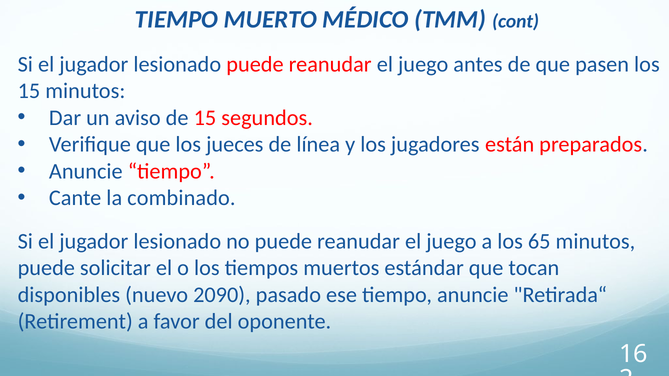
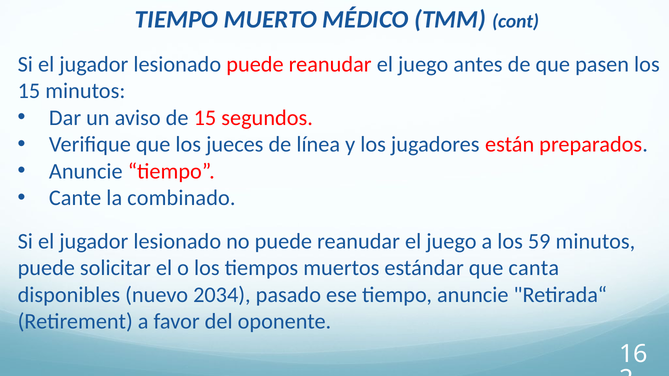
65: 65 -> 59 (539, 242)
tocan: tocan -> canta (534, 268)
2090: 2090 -> 2034 (222, 295)
